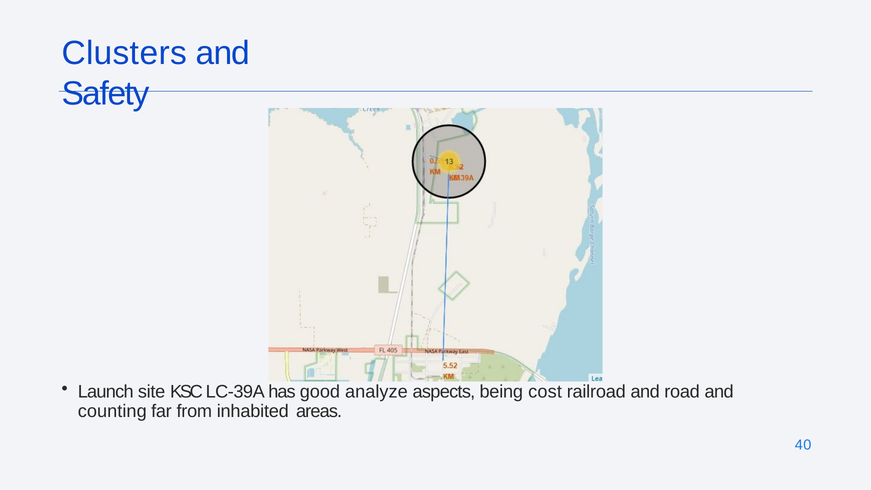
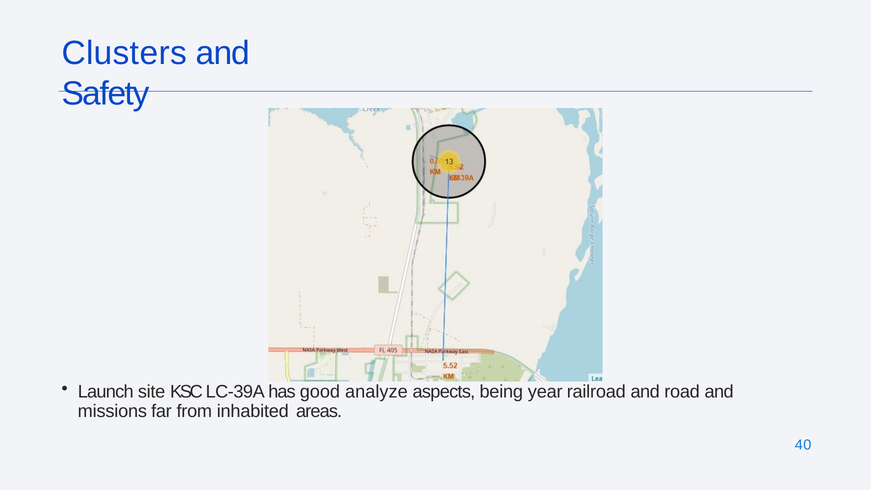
cost: cost -> year (545, 392)
counting: counting -> missions (112, 411)
